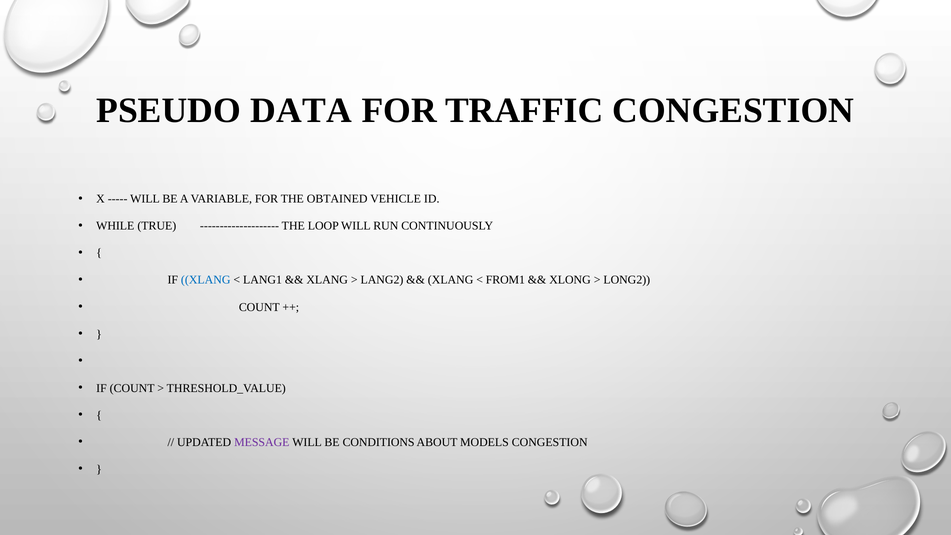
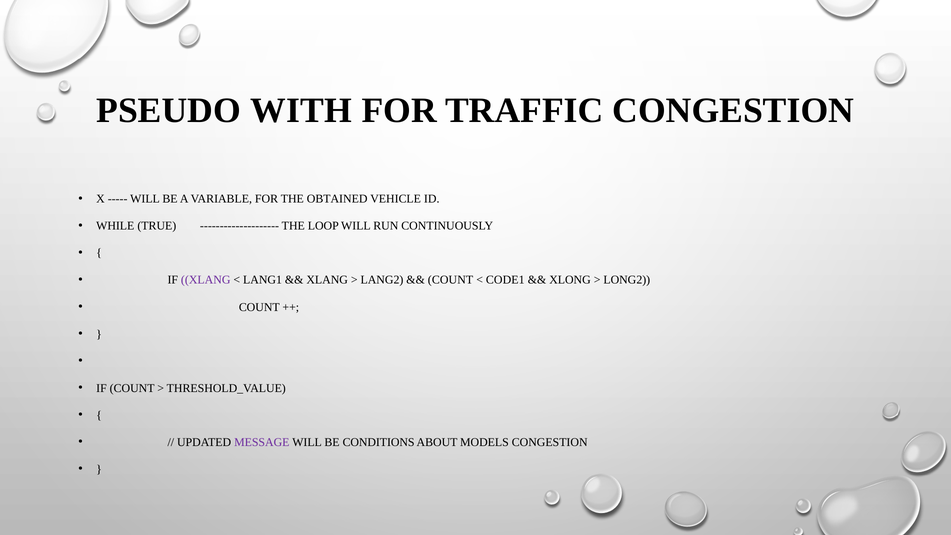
DATA: DATA -> WITH (301, 110)
XLANG colour: blue -> purple (206, 280)
XLANG: XLANG -> COUNT (451, 280)
FROM1: FROM1 -> CODE1 (505, 280)
